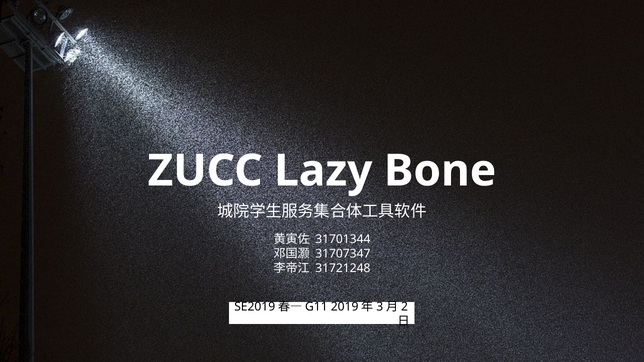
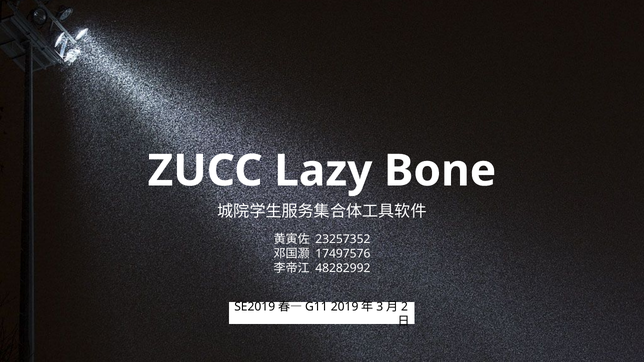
31701344: 31701344 -> 23257352 (343, 240)
31707347: 31707347 -> 17497576 (343, 254)
31721248: 31721248 -> 48282992 (343, 269)
